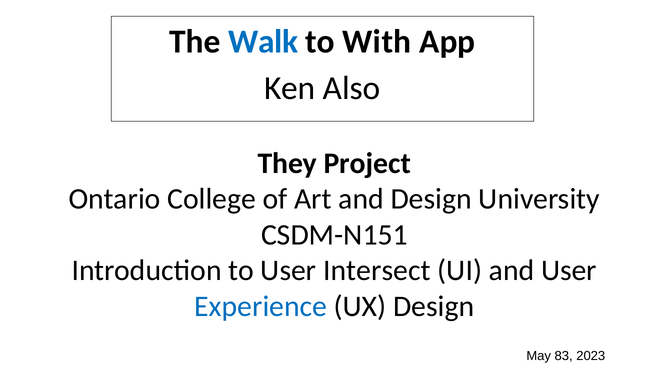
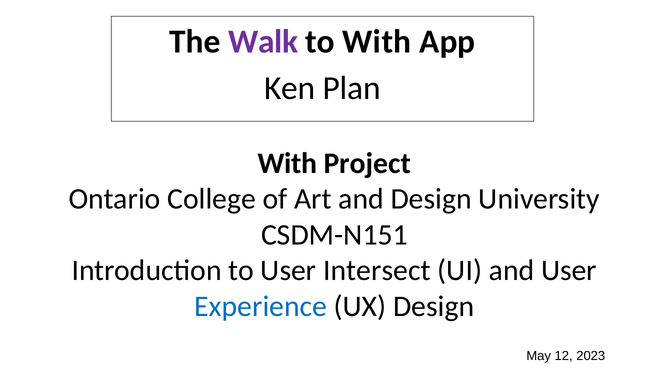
Walk colour: blue -> purple (263, 42)
Also: Also -> Plan (352, 88)
They: They -> With (288, 163)
83: 83 -> 12 (564, 355)
